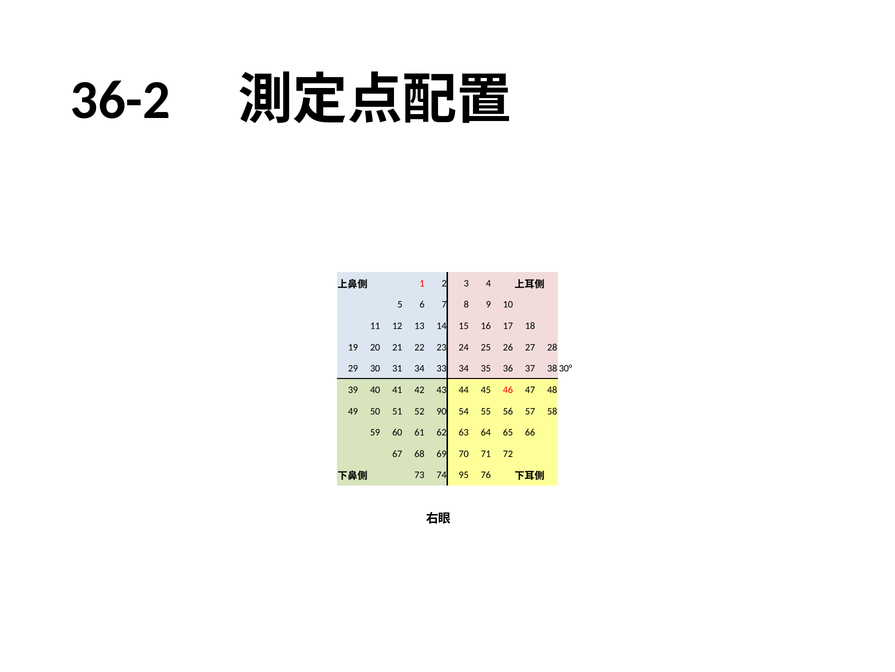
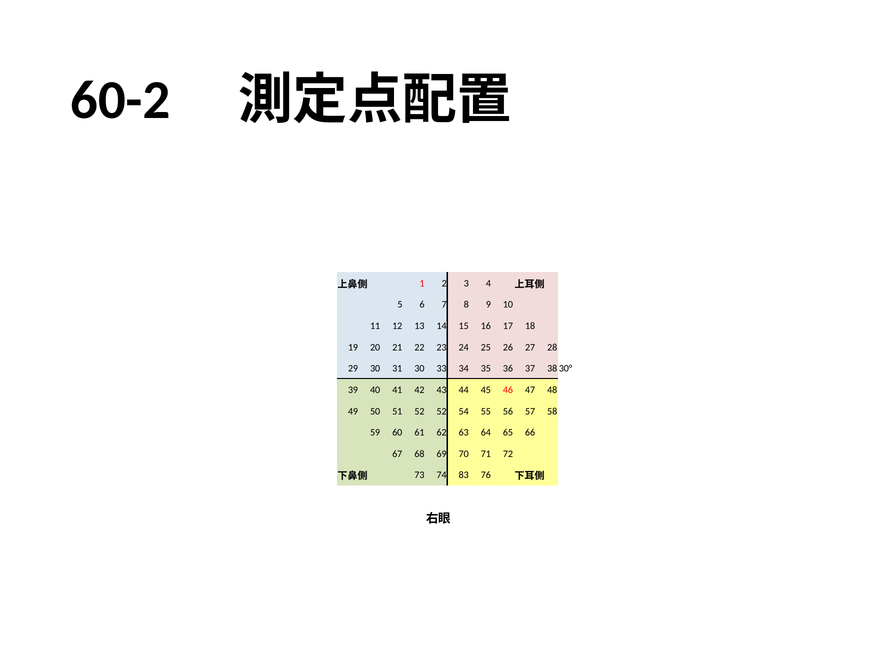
36-2: 36-2 -> 60-2 (120, 100)
31 34: 34 -> 30 (419, 368)
52 90: 90 -> 52 (442, 411)
95: 95 -> 83 (464, 475)
